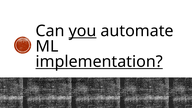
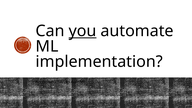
implementation underline: present -> none (99, 62)
